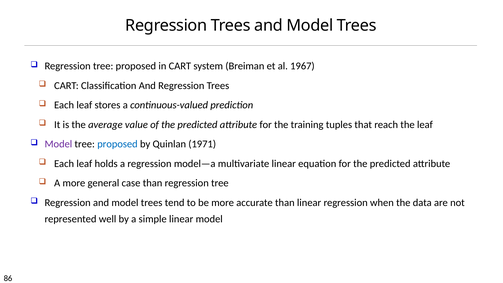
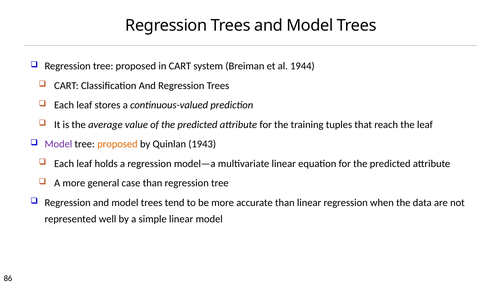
1967: 1967 -> 1944 (302, 66)
proposed colour: blue -> orange (117, 144)
1971: 1971 -> 1943 (202, 144)
